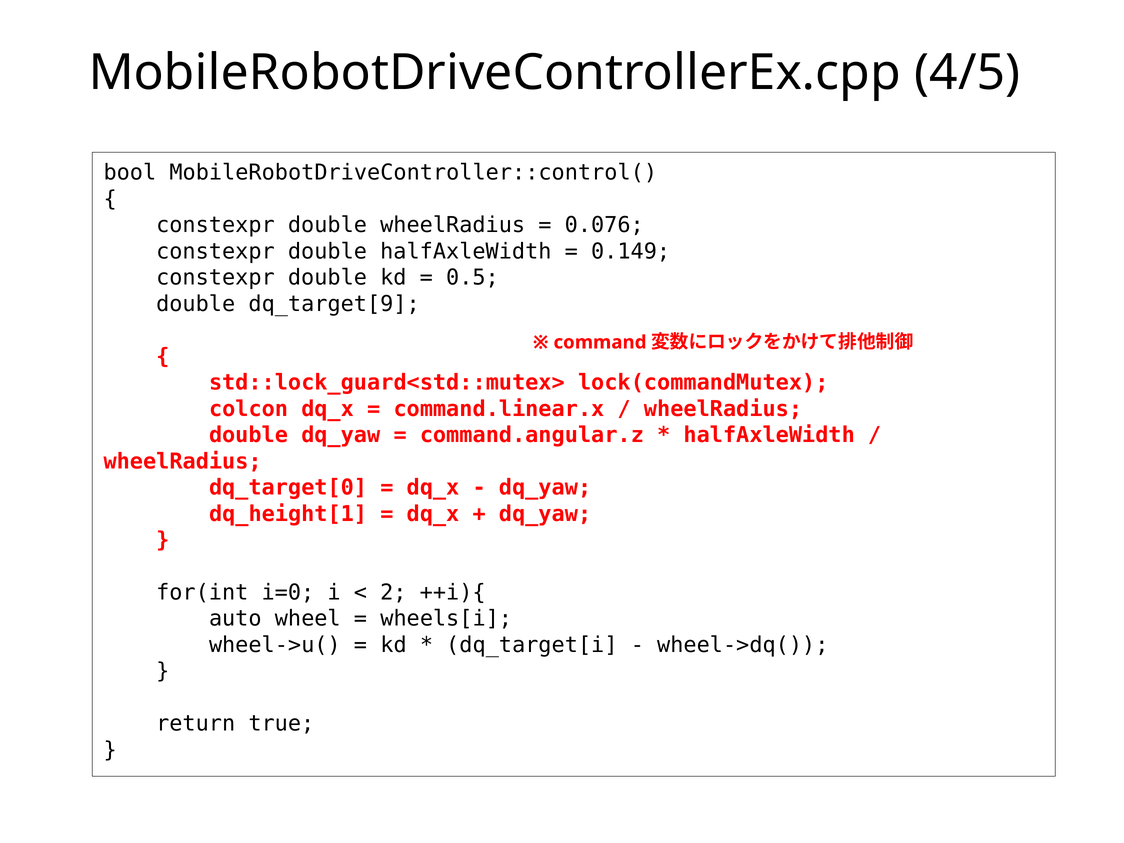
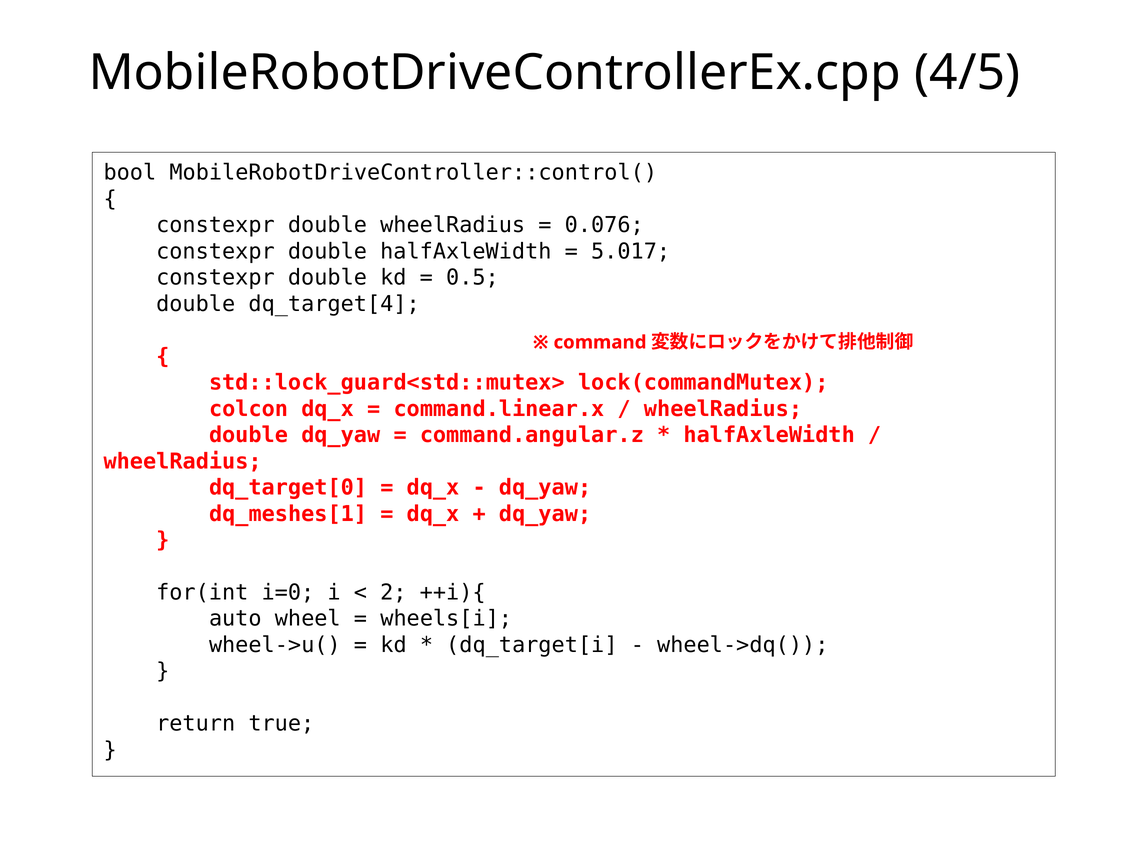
0.149: 0.149 -> 5.017 (631, 251)
dq_target[9: dq_target[9 -> dq_target[4 (334, 304)
dq_height[1: dq_height[1 -> dq_meshes[1 (288, 514)
